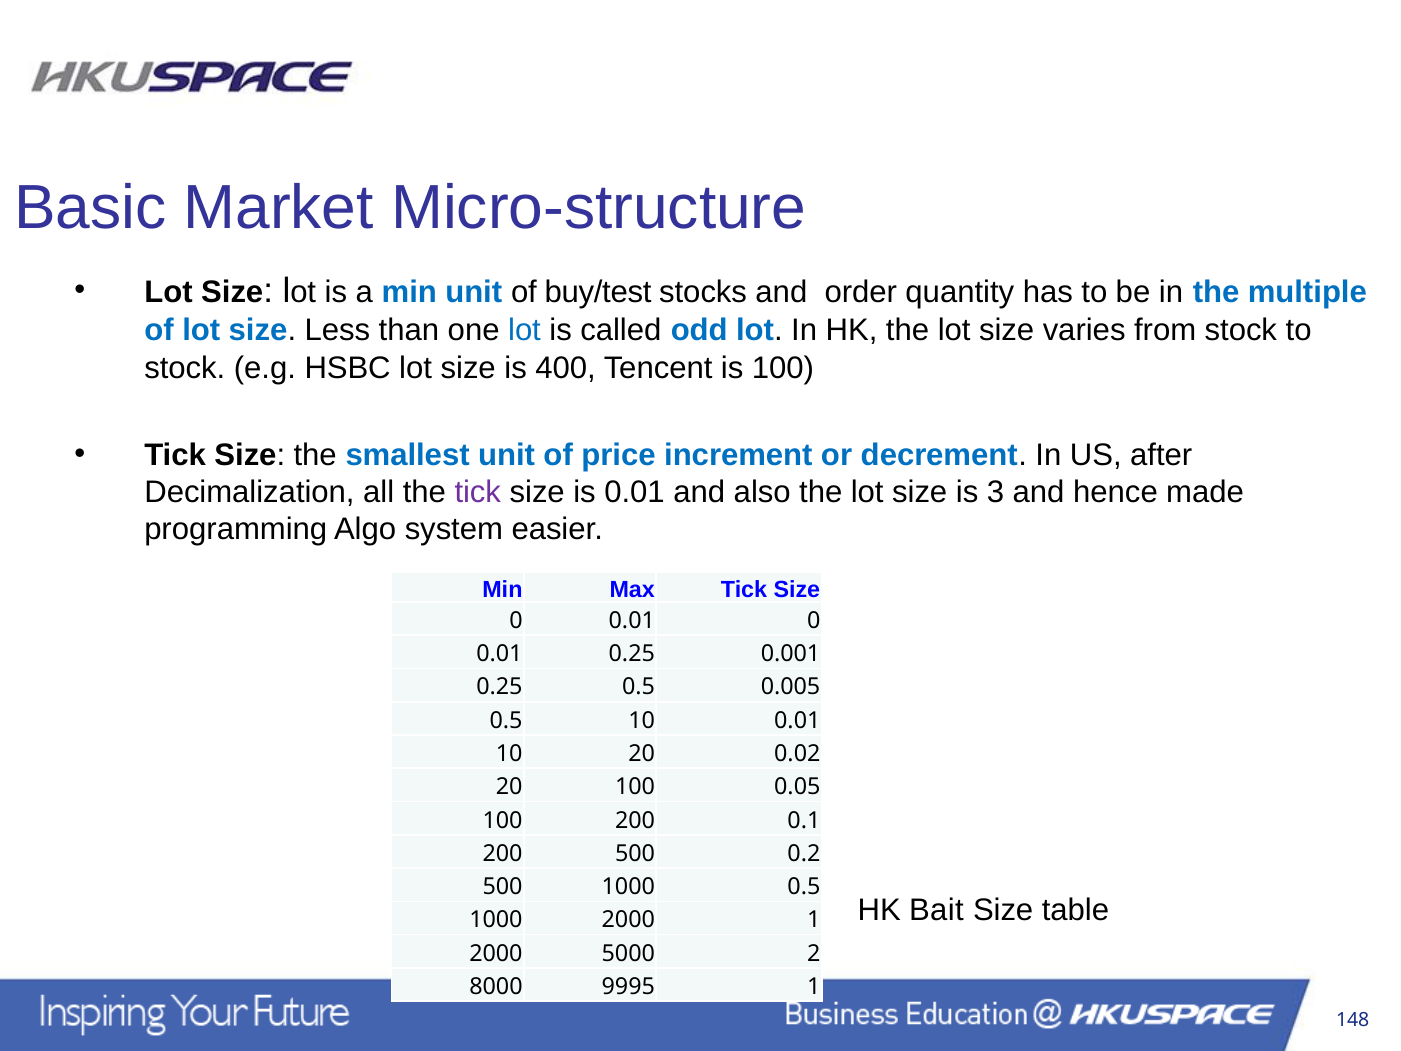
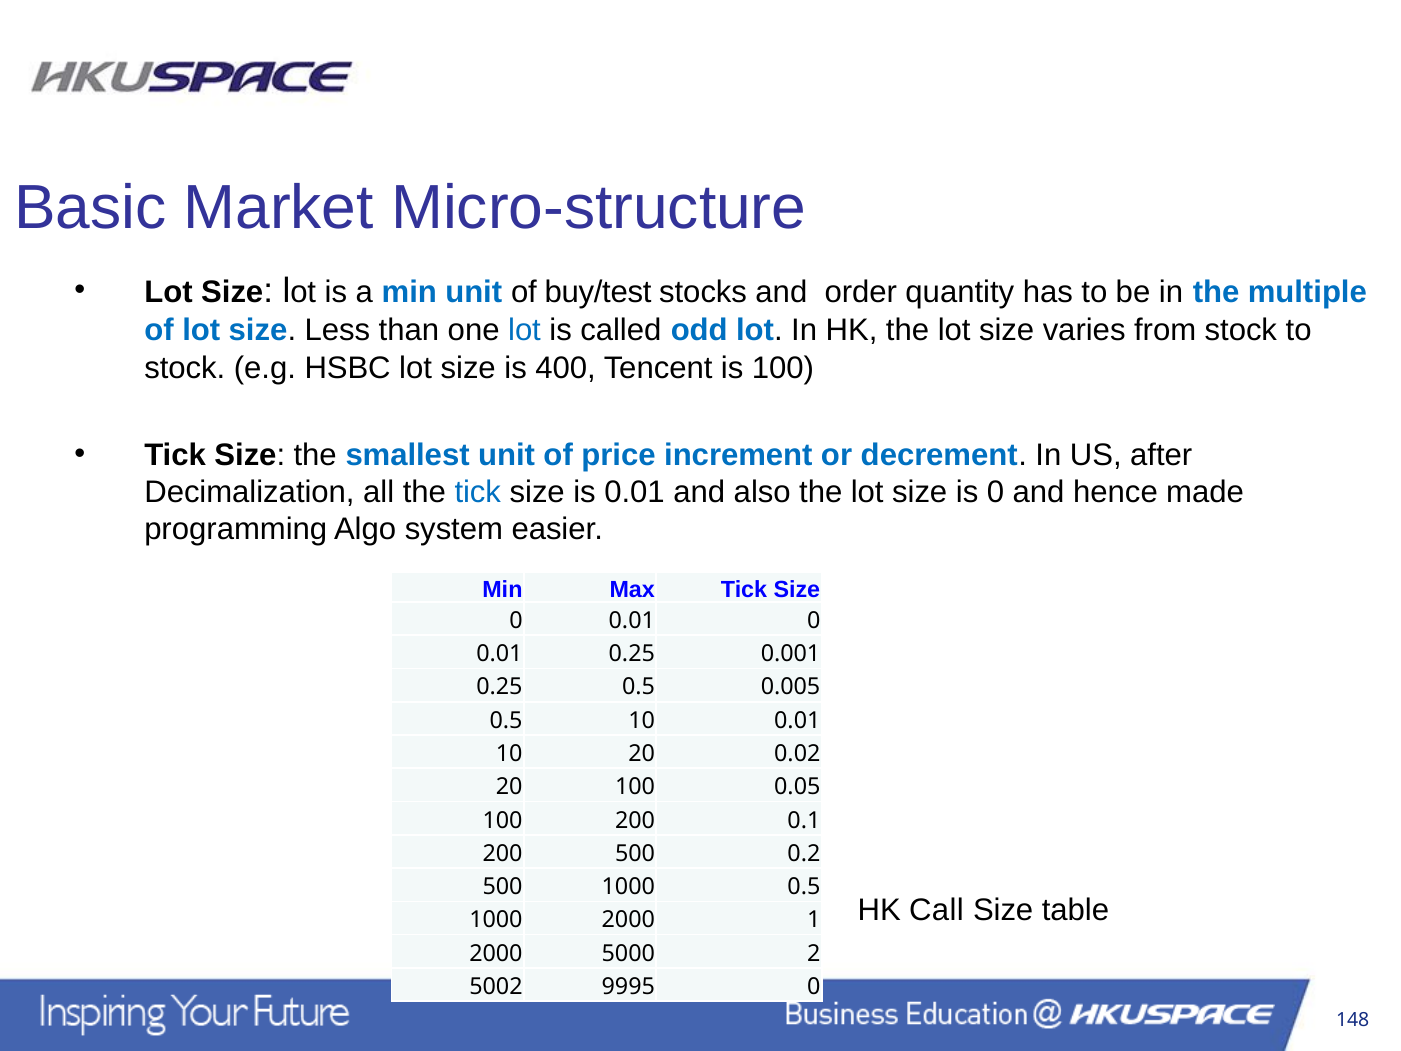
tick colour: purple -> blue (478, 492)
is 3: 3 -> 0 (995, 492)
Bait: Bait -> Call (936, 910)
8000: 8000 -> 5002 (496, 986)
9995 1: 1 -> 0 (814, 986)
